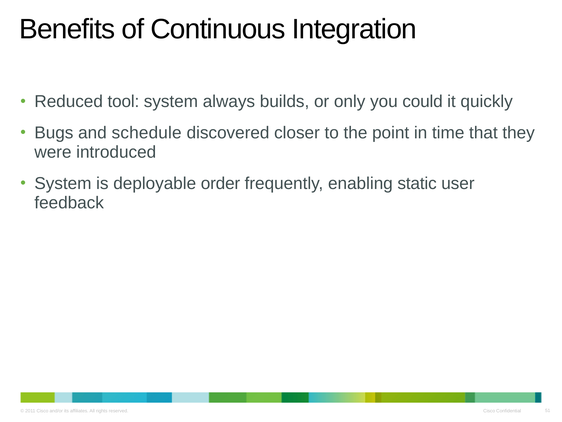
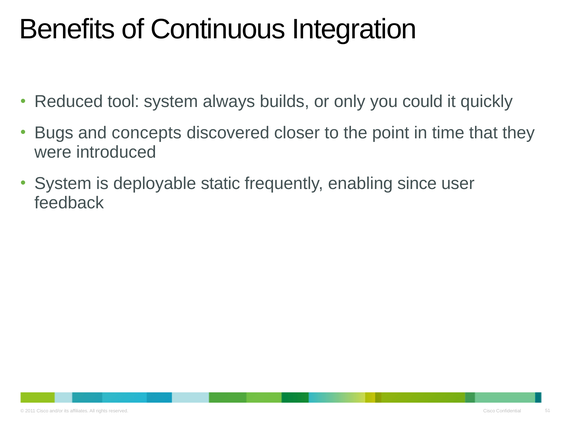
schedule: schedule -> concepts (147, 133)
order: order -> static (221, 183)
static: static -> since (417, 183)
